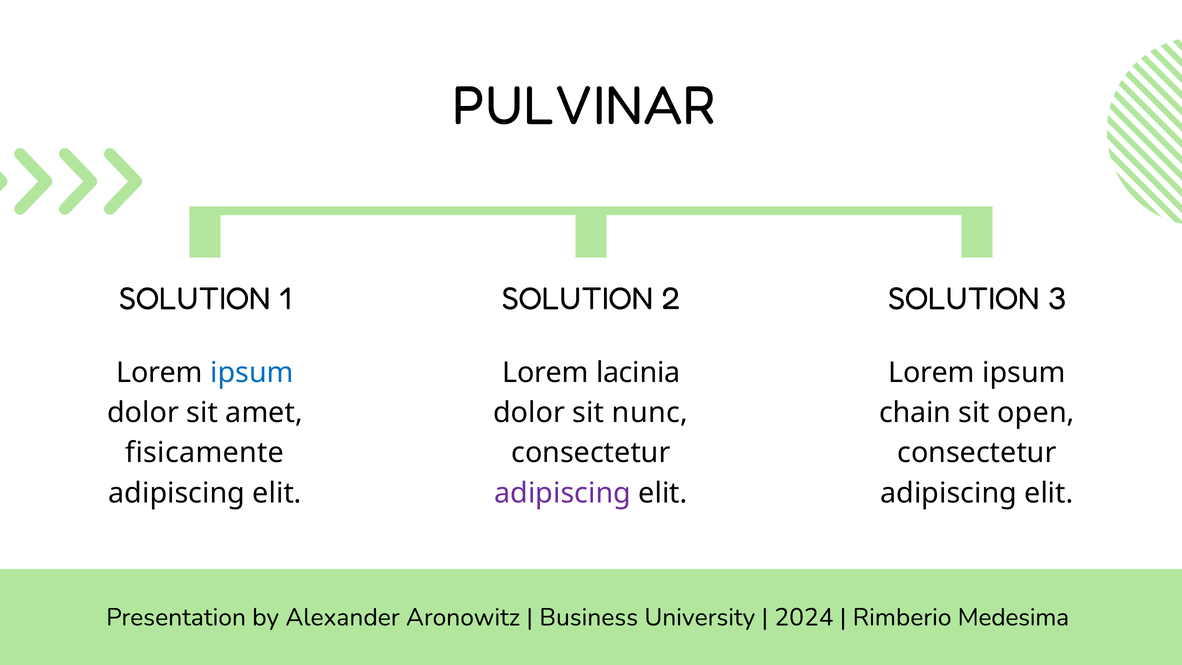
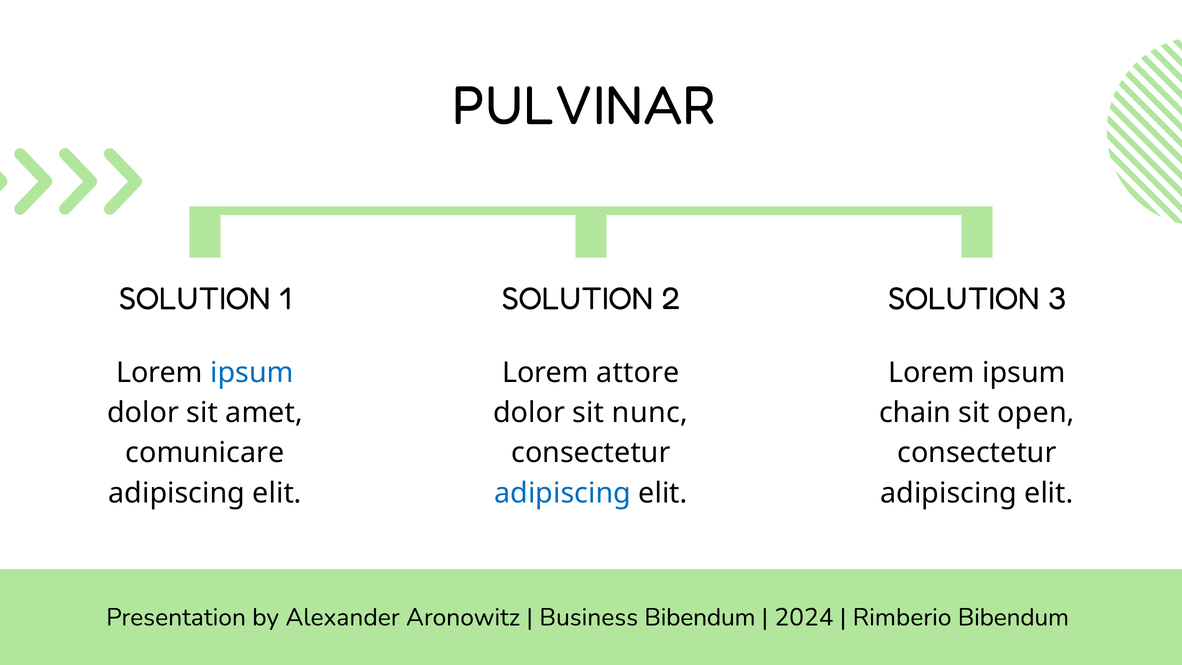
lacinia: lacinia -> attore (638, 373)
fisicamente: fisicamente -> comunicare (205, 453)
adipiscing colour: purple -> blue (563, 493)
Business University: University -> Bibendum (700, 617)
Rimberio Medesima: Medesima -> Bibendum (1013, 617)
